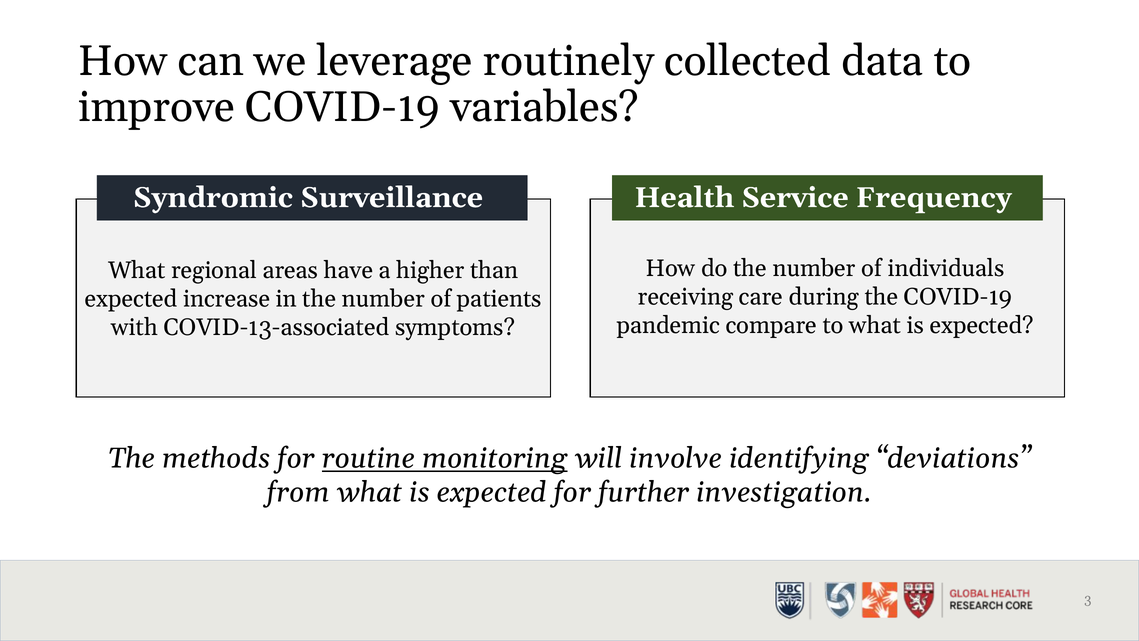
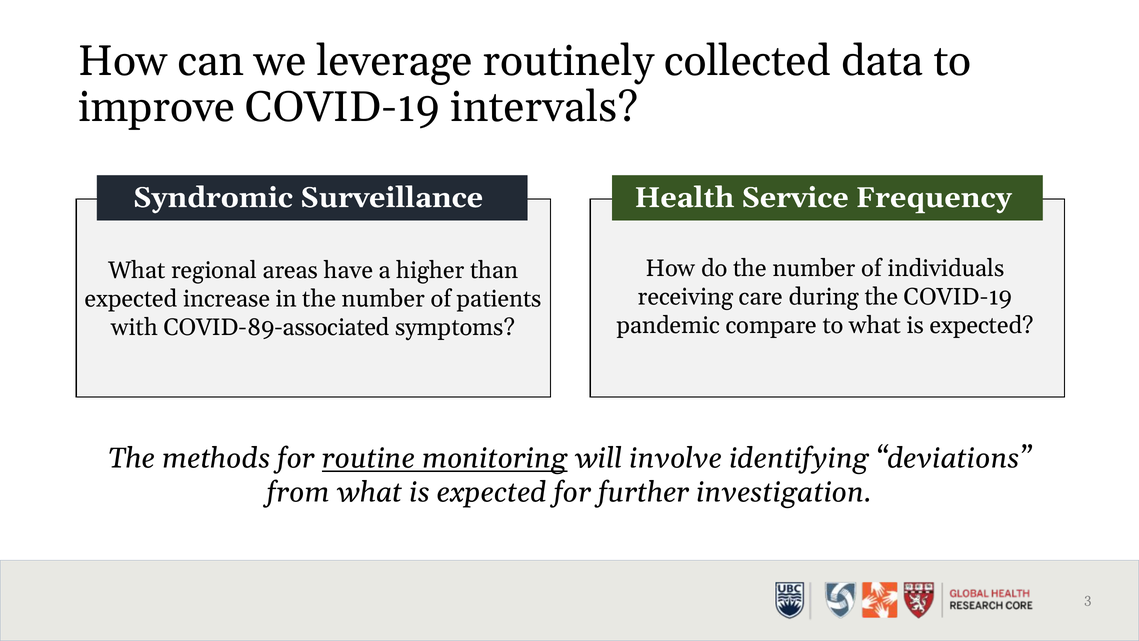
variables: variables -> intervals (544, 107)
COVID-13-associated: COVID-13-associated -> COVID-89-associated (277, 327)
